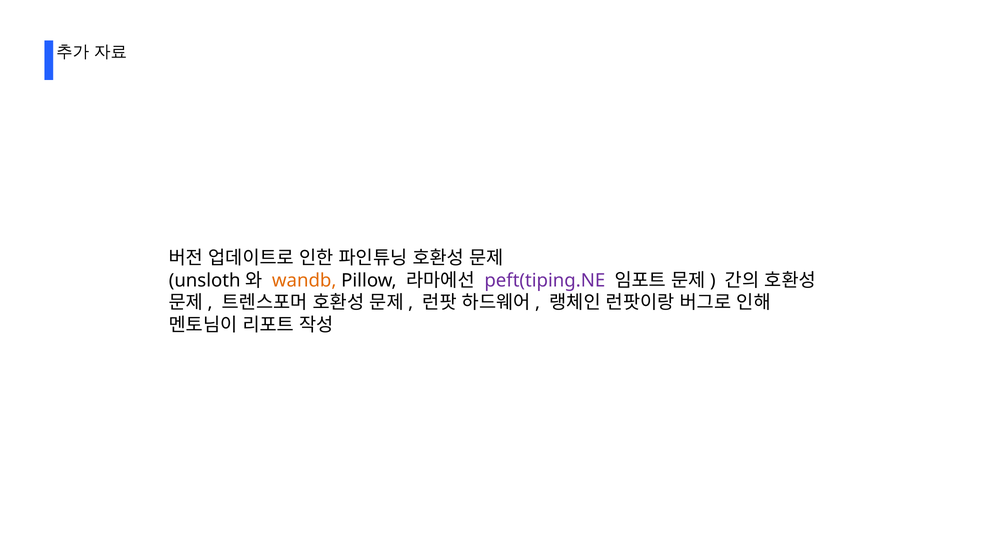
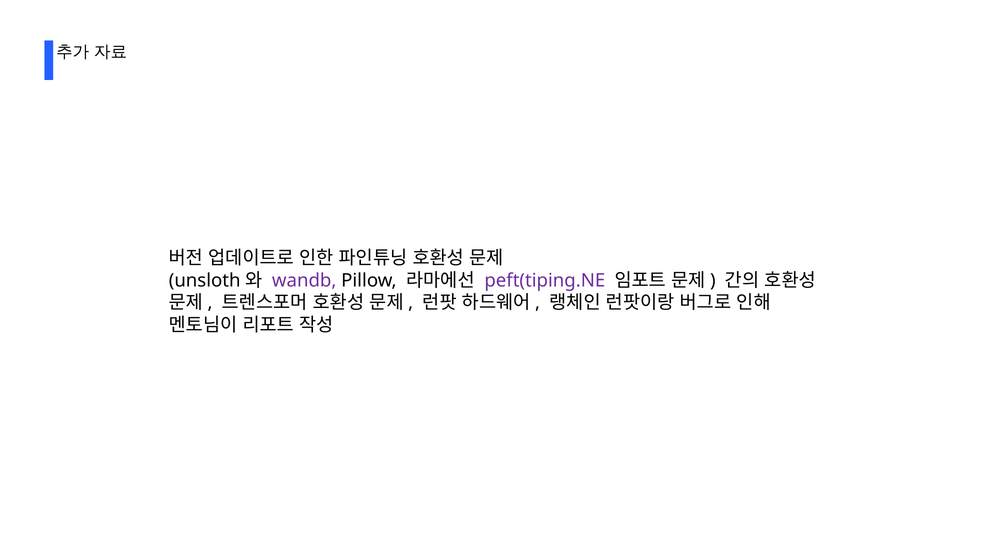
wandb colour: orange -> purple (304, 280)
